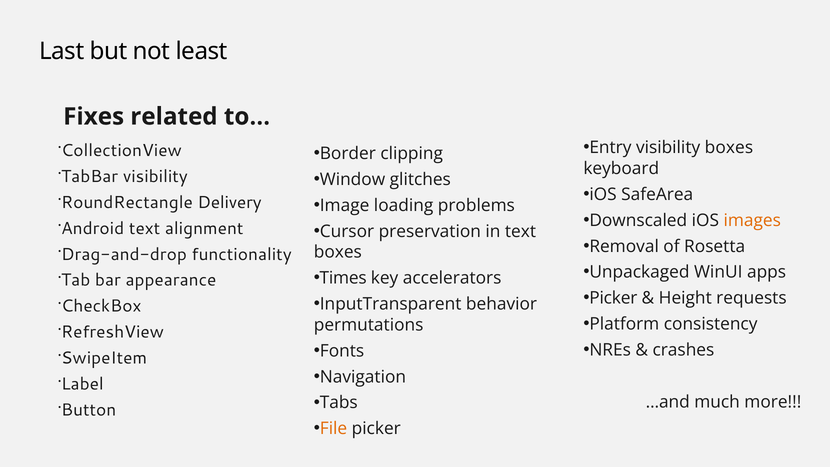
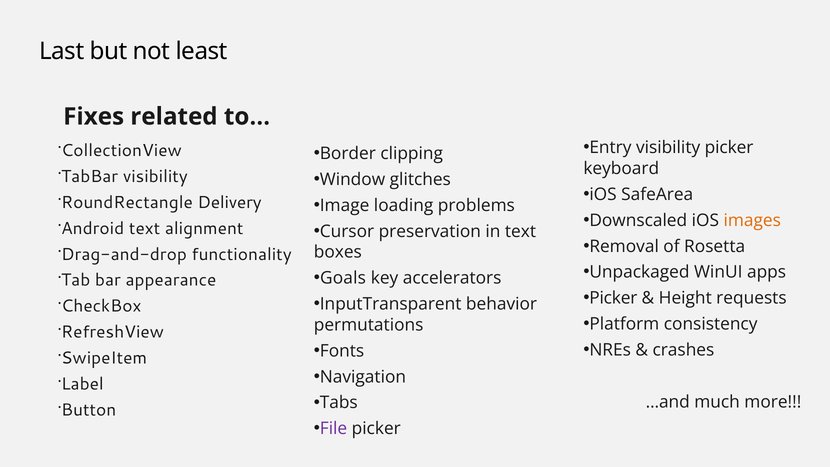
visibility boxes: boxes -> picker (729, 148)
Times: Times -> Goals (343, 278)
File colour: orange -> purple (334, 429)
